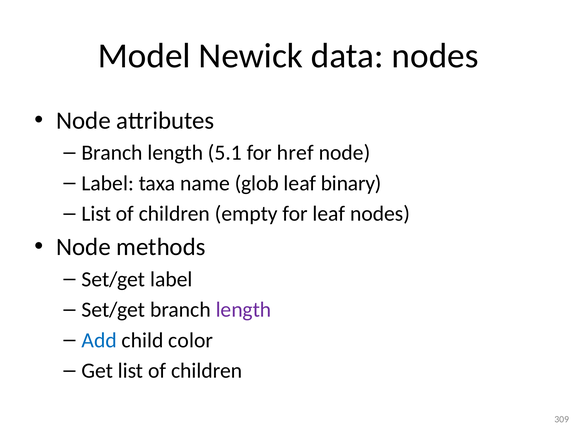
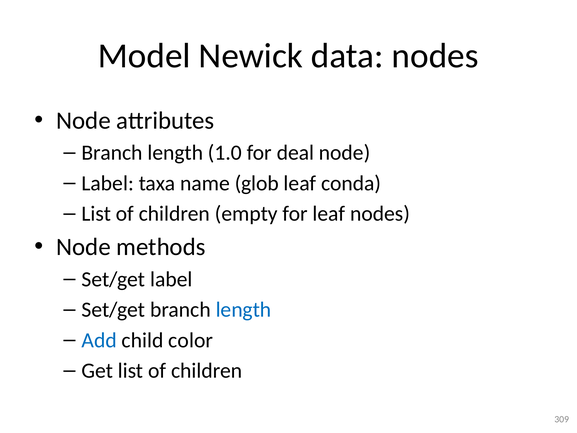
5.1: 5.1 -> 1.0 (225, 153)
href: href -> deal (295, 153)
binary: binary -> conda (351, 183)
length colour: purple -> blue (244, 310)
